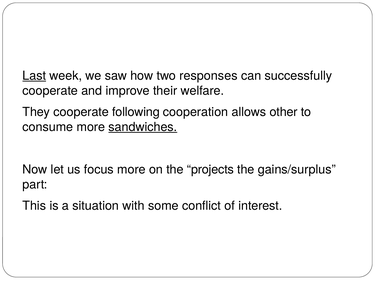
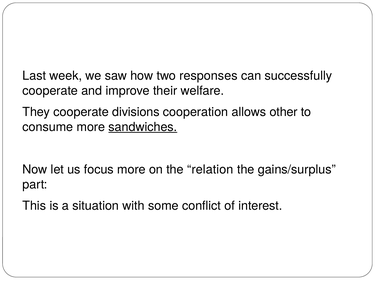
Last underline: present -> none (34, 76)
following: following -> divisions (136, 112)
projects: projects -> relation (210, 170)
